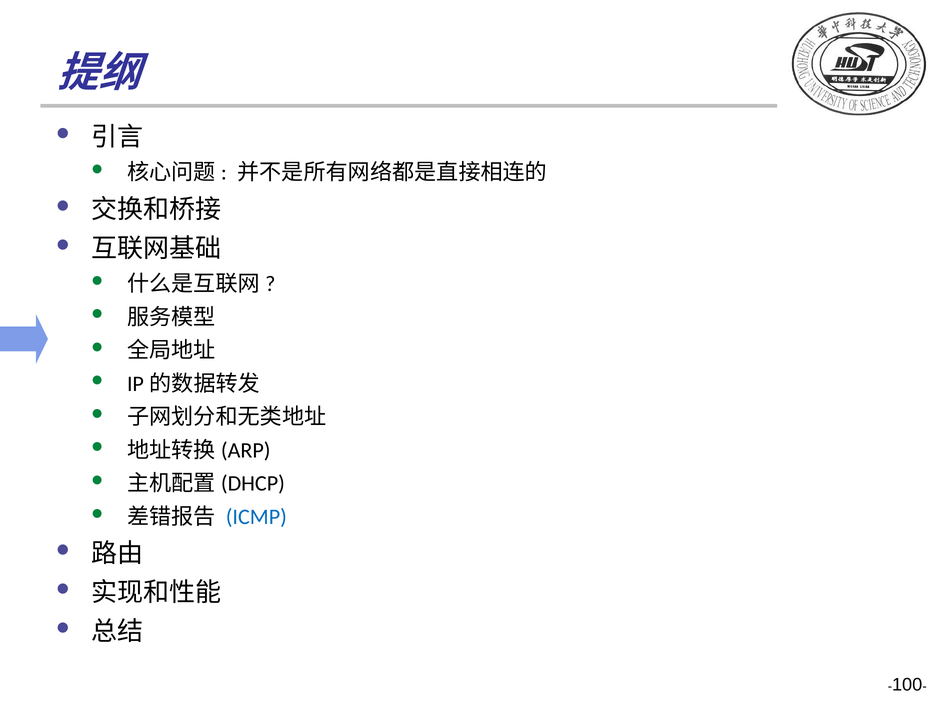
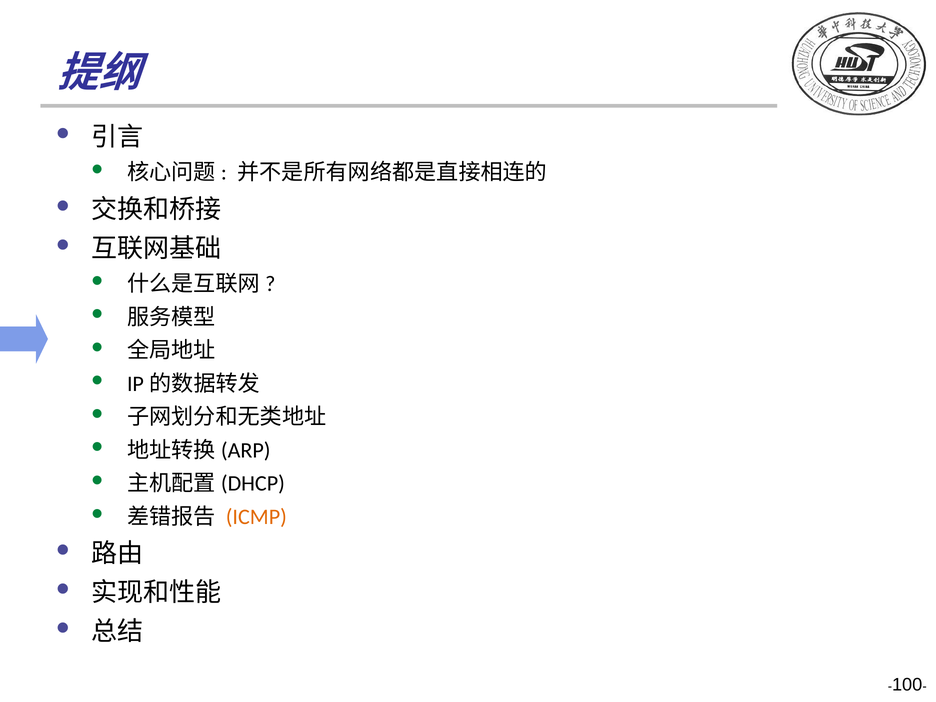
ICMP colour: blue -> orange (256, 517)
